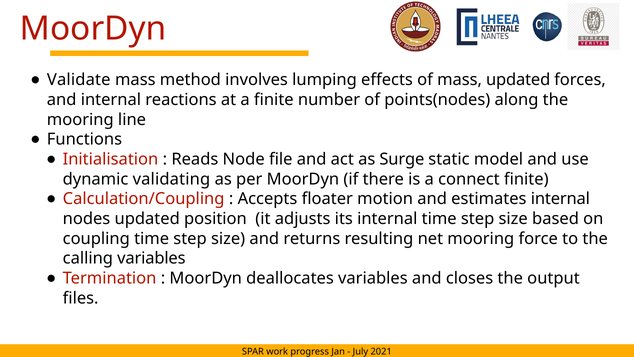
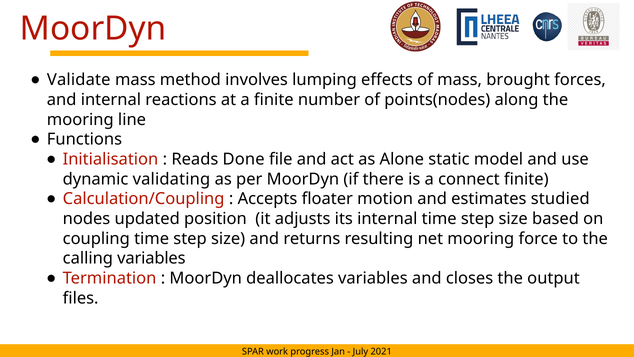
mass updated: updated -> brought (518, 80)
Node: Node -> Done (244, 159)
Surge: Surge -> Alone (402, 159)
estimates internal: internal -> studied (560, 199)
